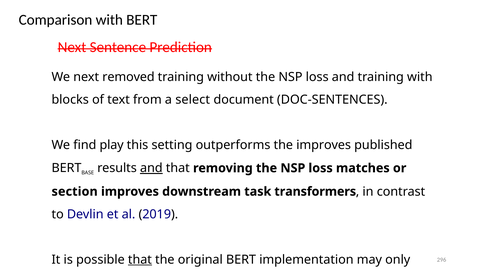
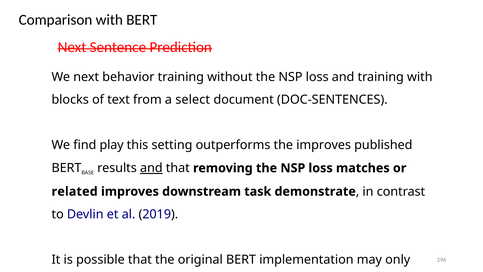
next removed: removed -> behavior (128, 77)
section: section -> related (75, 191)
transformers: transformers -> demonstrate (315, 191)
that underline: present -> none (140, 259)
